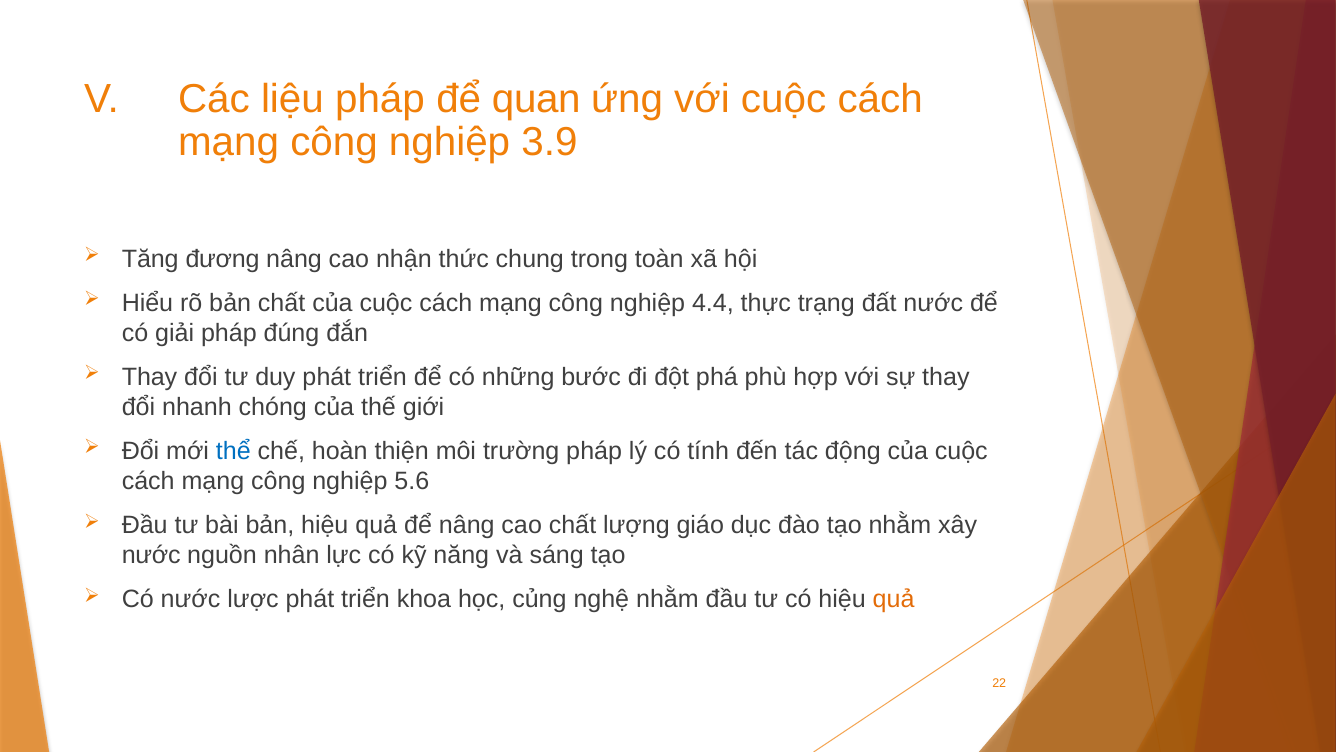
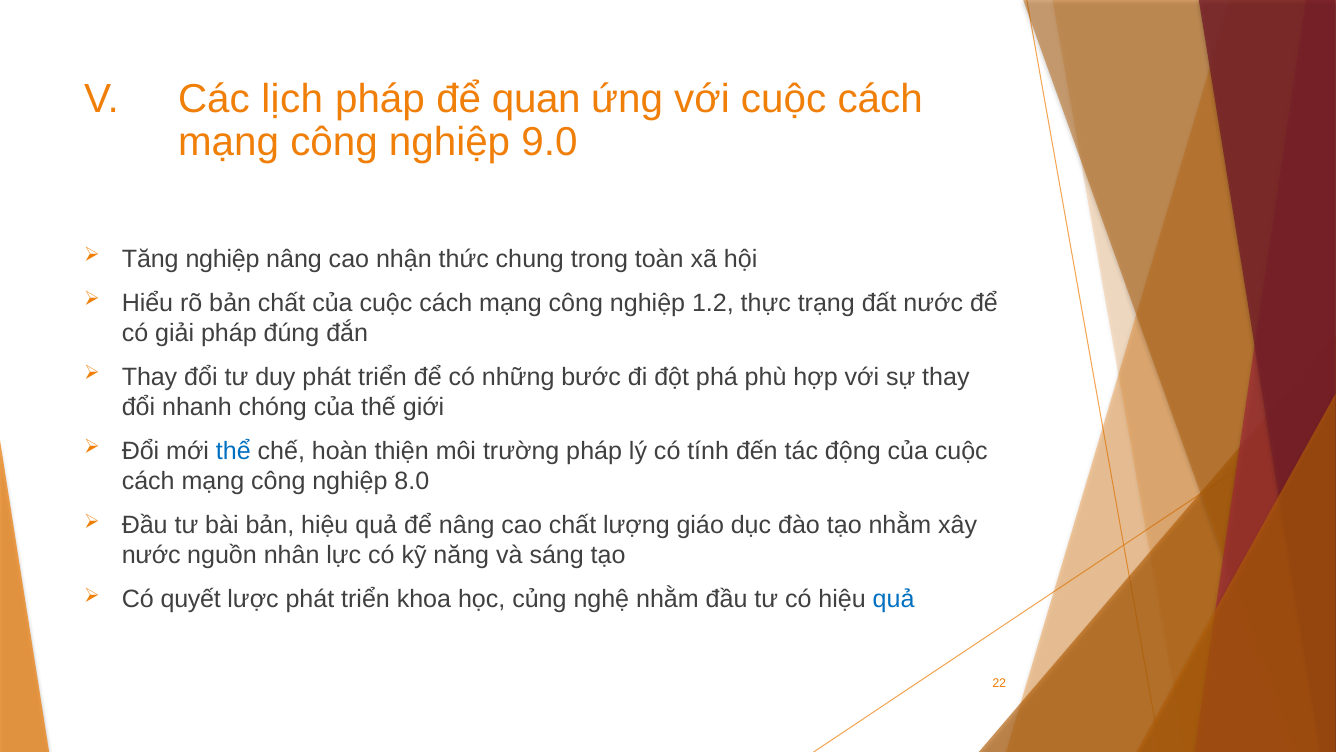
liệu: liệu -> lịch (292, 99)
3.9: 3.9 -> 9.0 (549, 142)
Tăng đương: đương -> nghiệp (223, 259)
4.4: 4.4 -> 1.2 (713, 303)
5.6: 5.6 -> 8.0 (412, 481)
Có nước: nước -> quyết (191, 599)
quả colour: orange -> blue (894, 599)
